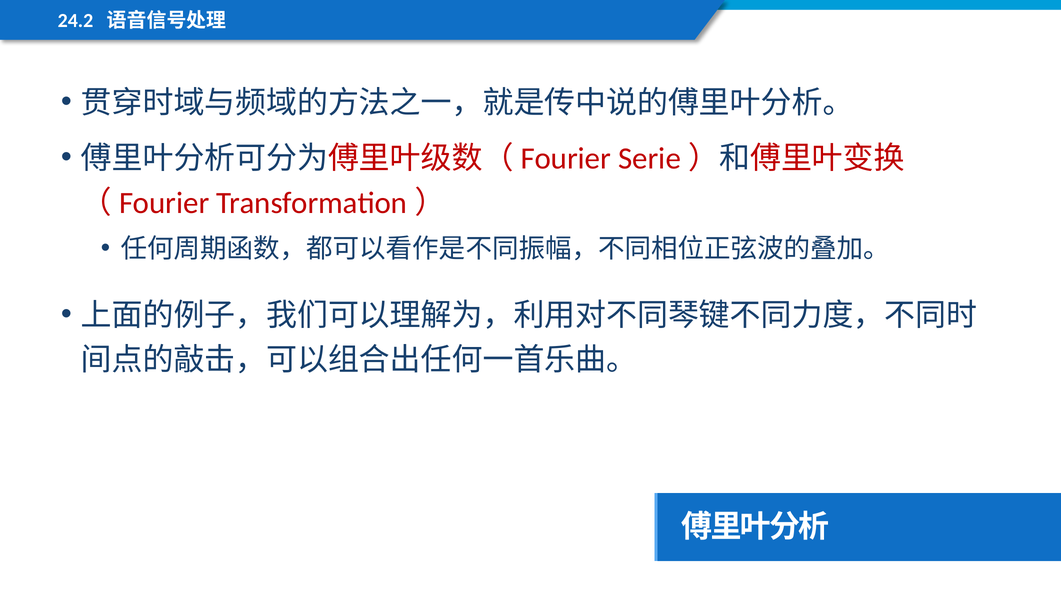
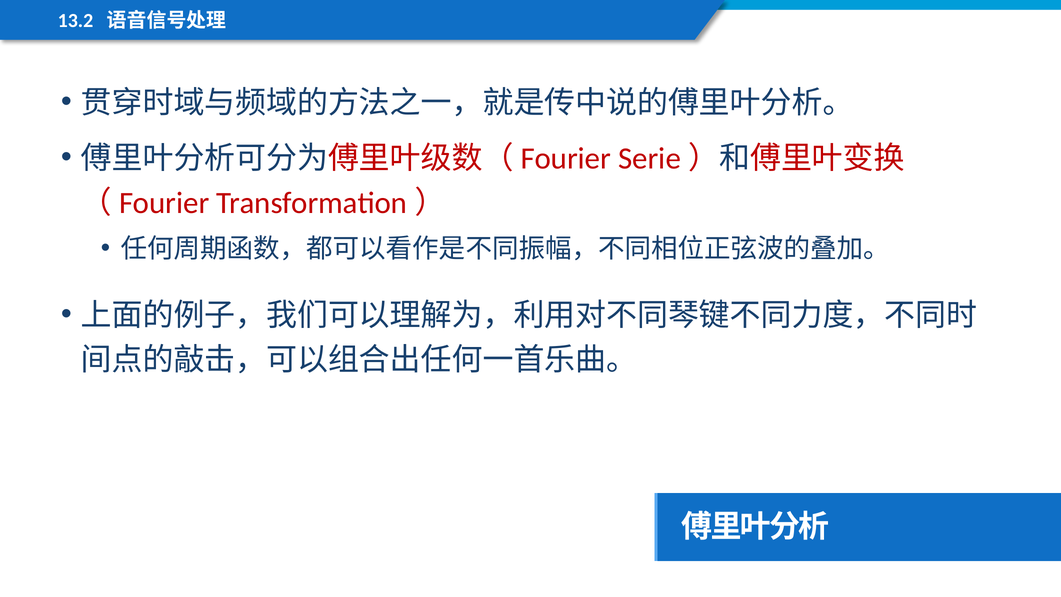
24.2: 24.2 -> 13.2 (75, 21)
